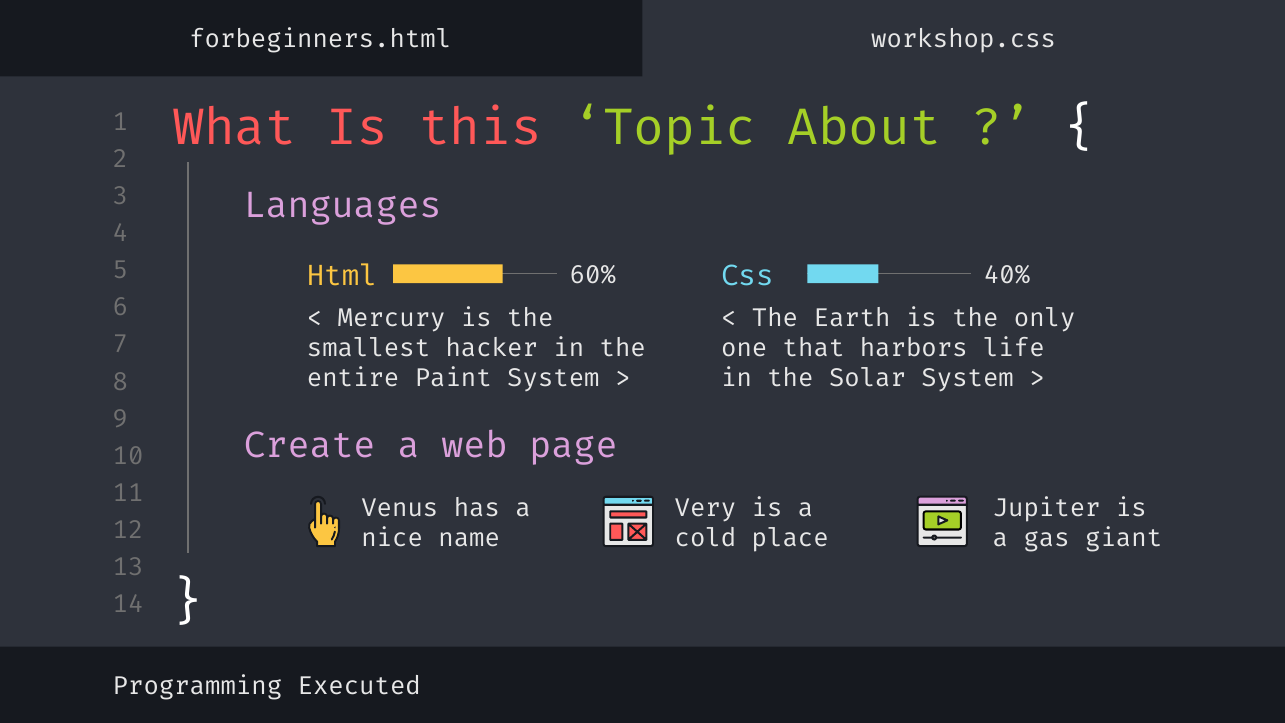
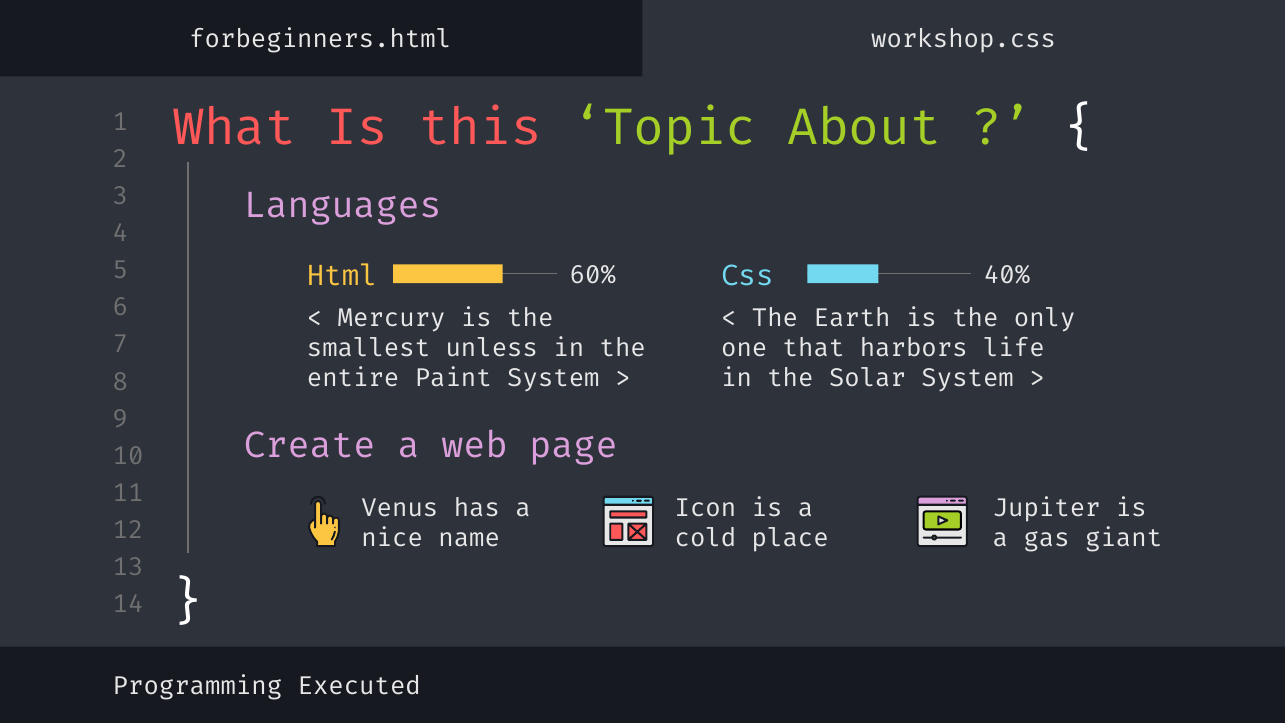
hacker: hacker -> unless (492, 348)
Very: Very -> Icon (705, 508)
